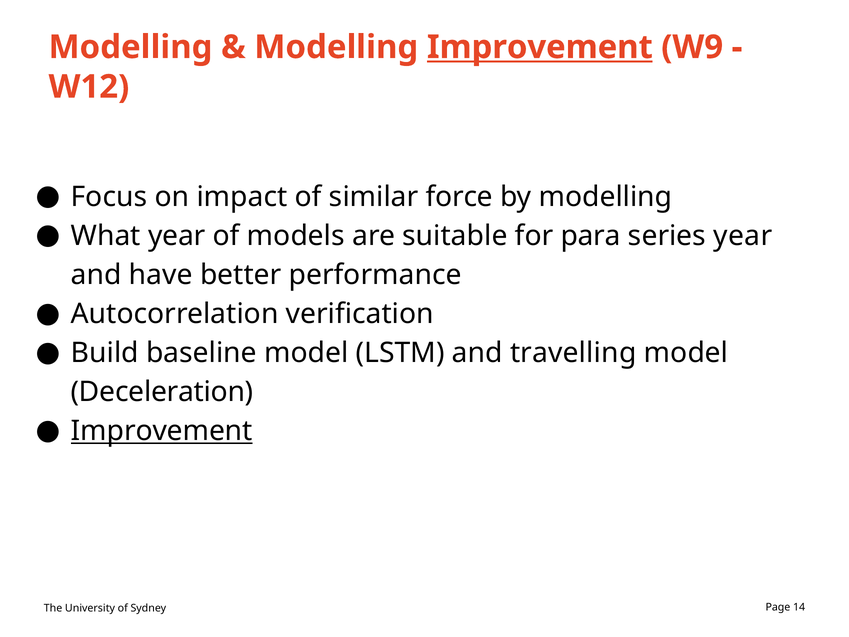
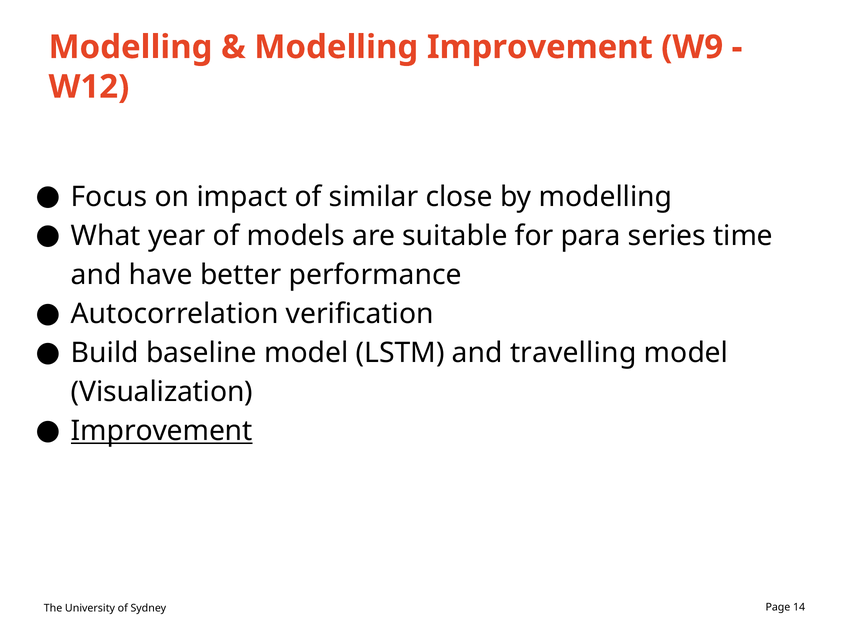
Improvement underline: present -> none (540, 47)
force: force -> close (459, 197)
series year: year -> time (743, 236)
Deceleration: Deceleration -> Visualization (162, 392)
